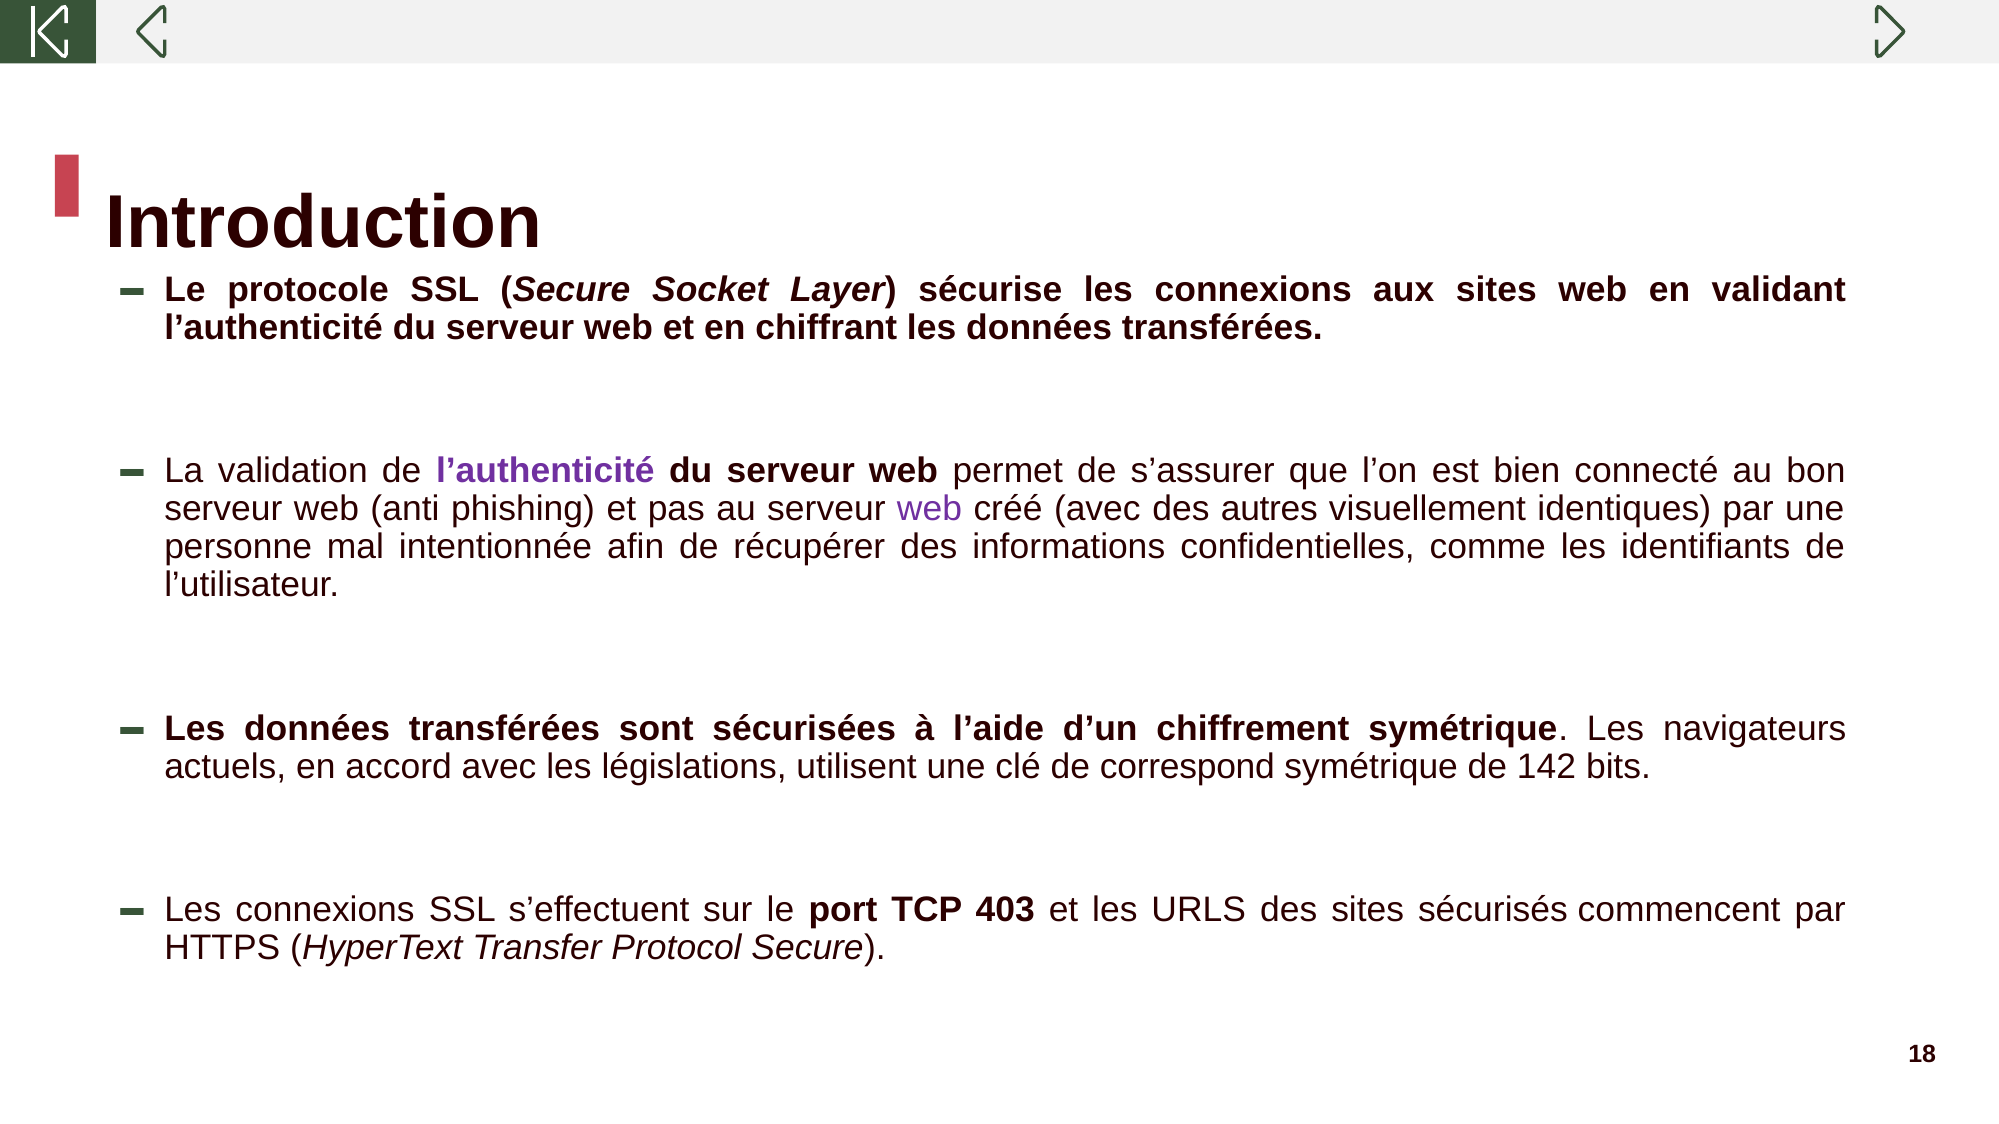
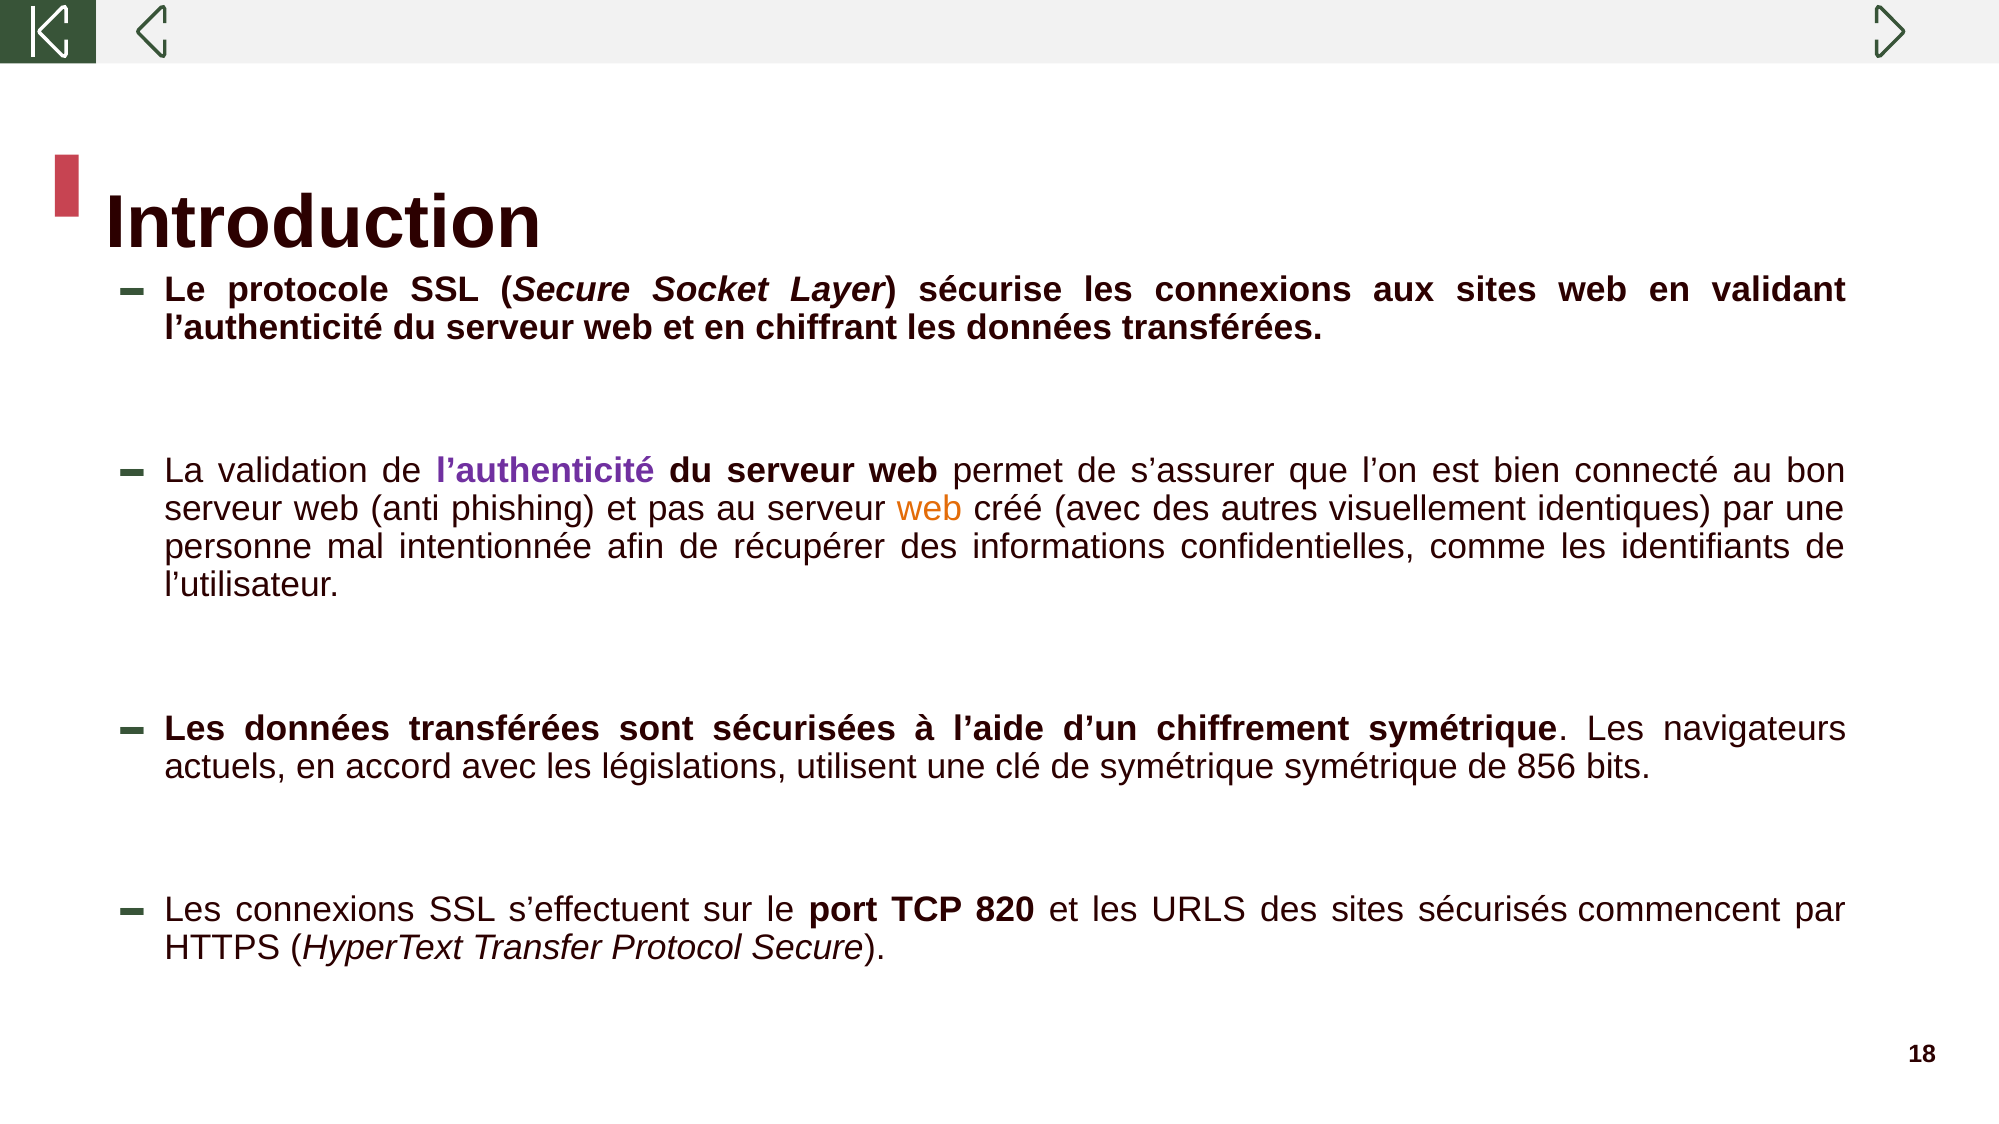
web colour: purple -> orange (929, 509)
de correspond: correspond -> symétrique (1187, 767)
142: 142 -> 856 (1546, 767)
403: 403 -> 820 (1005, 910)
